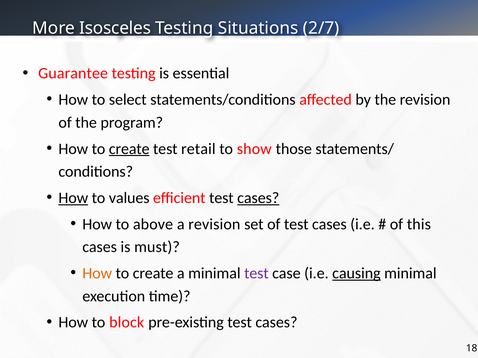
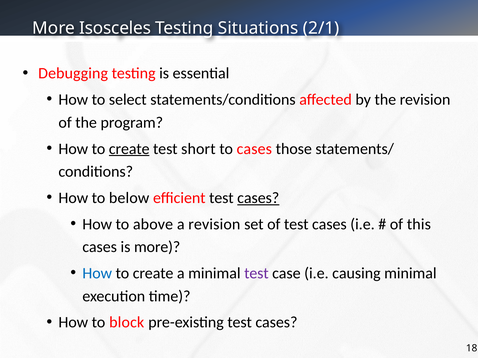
2/7: 2/7 -> 2/1 (321, 28)
Guarantee: Guarantee -> Debugging (73, 74)
retail: retail -> short (198, 149)
to show: show -> cases (254, 149)
How underline: present -> none (73, 198)
values: values -> below (129, 198)
is must: must -> more (157, 247)
How colour: orange -> blue (97, 274)
causing underline: present -> none (356, 274)
